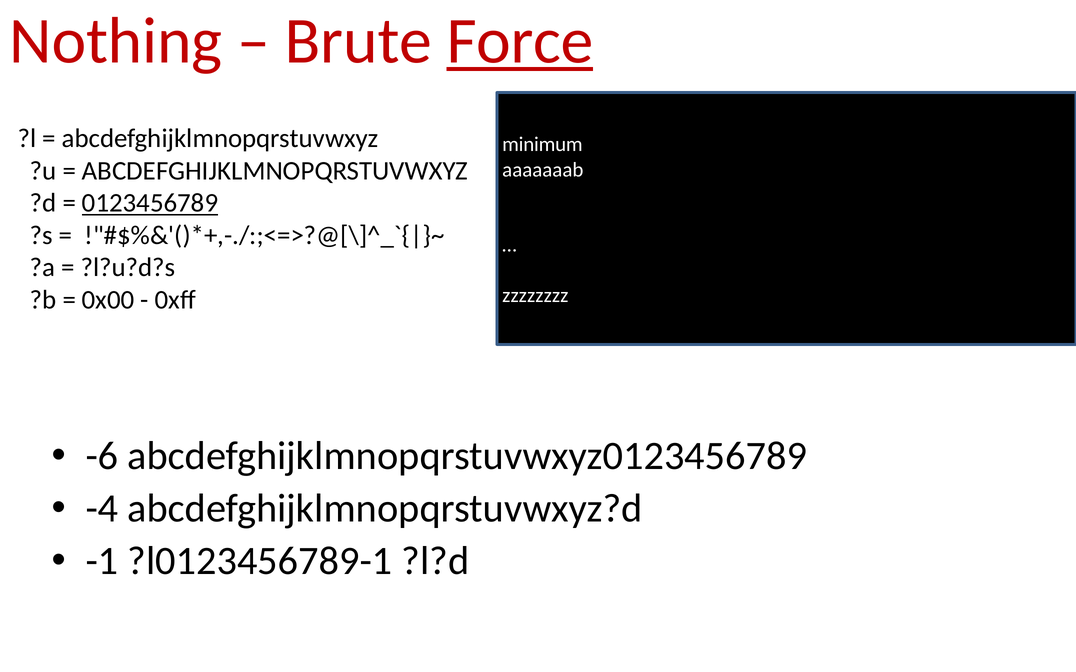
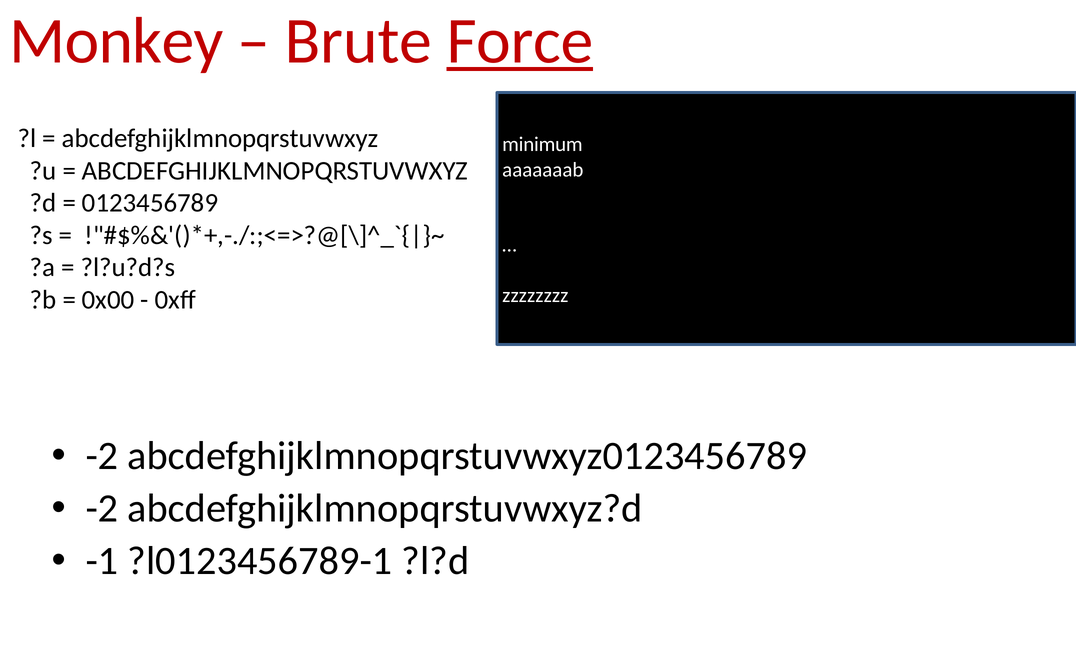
Nothing: Nothing -> Monkey (116, 41)
0123456789 underline: present -> none (150, 203)
-6: -6 -> -2 (102, 456)
-4: -4 -> -2 (102, 509)
